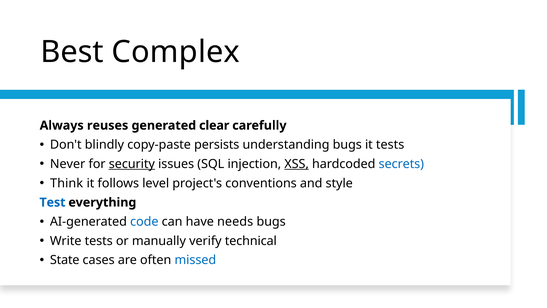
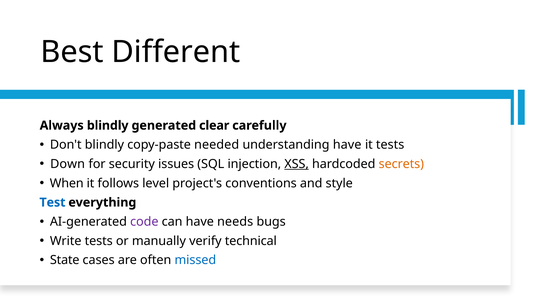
Complex: Complex -> Different (176, 52)
Always reuses: reuses -> blindly (108, 125)
persists: persists -> needed (217, 145)
understanding bugs: bugs -> have (347, 145)
Never: Never -> Down (68, 164)
security underline: present -> none (132, 164)
secrets colour: blue -> orange (401, 164)
Think: Think -> When (67, 183)
code colour: blue -> purple (144, 221)
